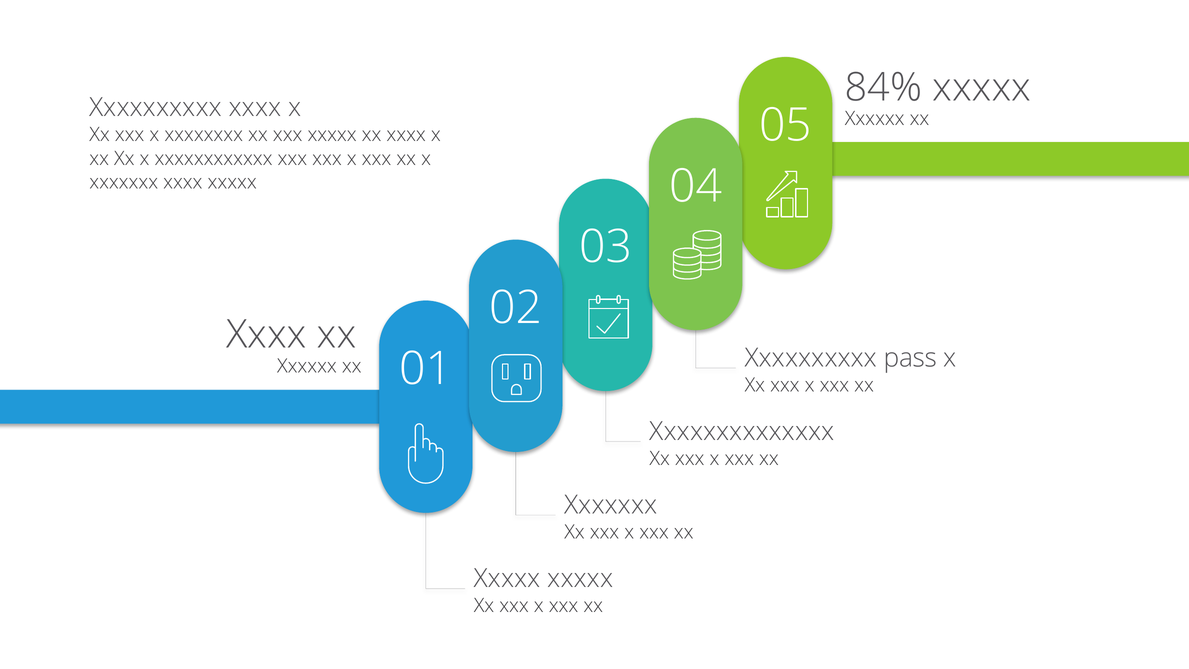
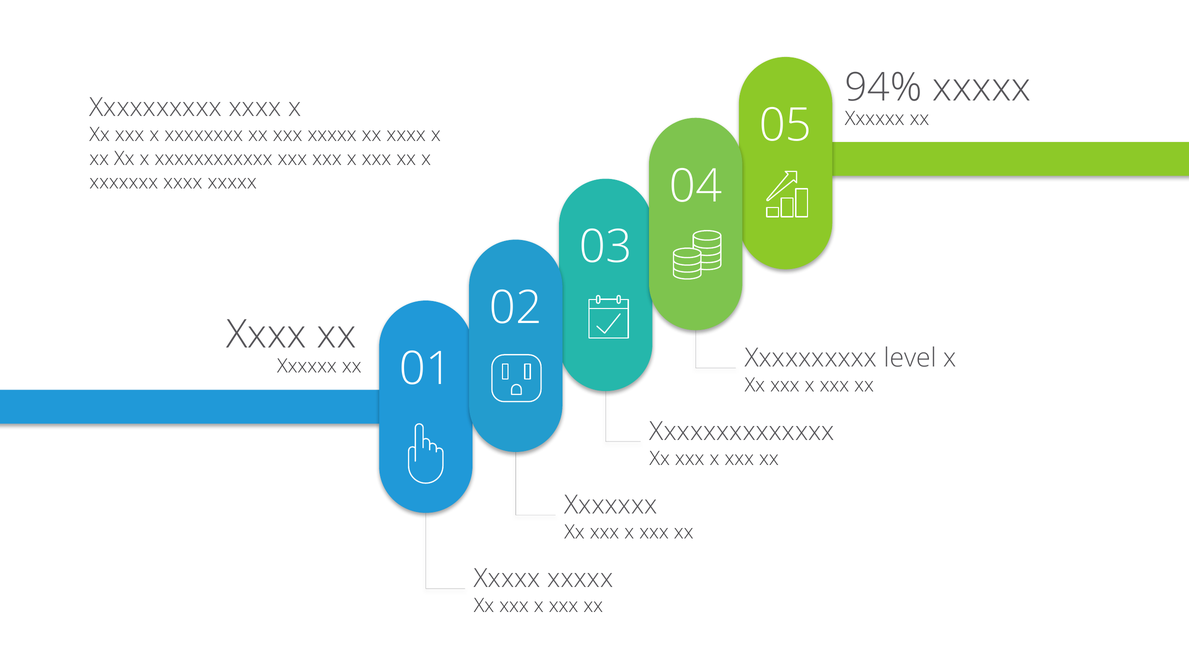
84%: 84% -> 94% (883, 87)
pass: pass -> level (910, 358)
